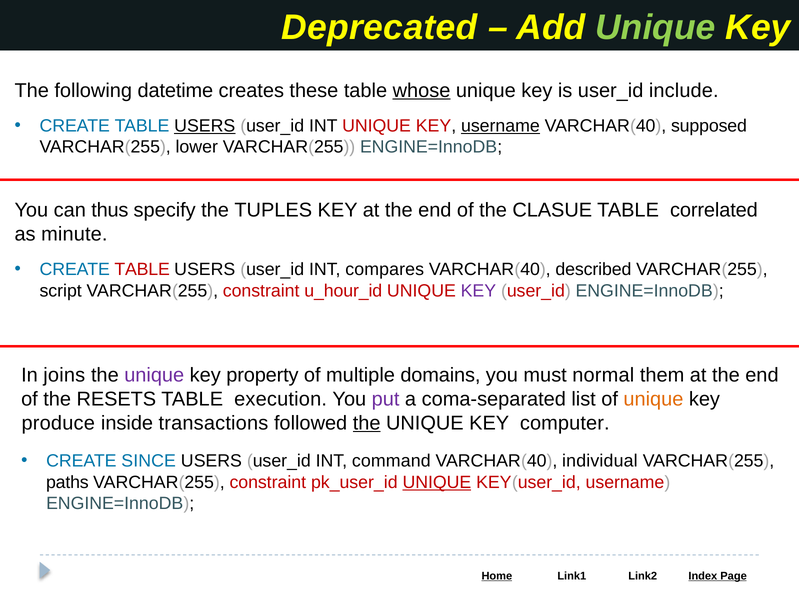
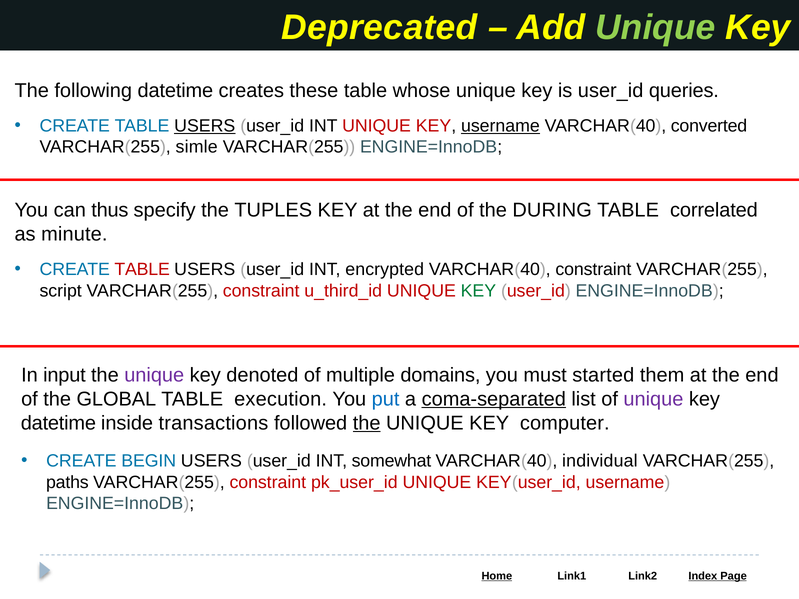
whose underline: present -> none (422, 91)
include: include -> queries (684, 91)
supposed: supposed -> converted (709, 126)
lower: lower -> simle (197, 147)
CLASUE: CLASUE -> DURING (552, 210)
compares: compares -> encrypted (385, 270)
VARCHAR(40 described: described -> constraint (593, 270)
u_hour_id: u_hour_id -> u_third_id (343, 291)
KEY colour: purple -> green (478, 291)
joins: joins -> input (64, 375)
property: property -> denoted (262, 375)
normal: normal -> started (603, 375)
RESETS: RESETS -> GLOBAL (116, 399)
put colour: purple -> blue (386, 399)
coma-separated underline: none -> present (494, 399)
unique colour: orange -> purple (653, 399)
produce: produce -> datetime (58, 423)
SINCE: SINCE -> BEGIN (149, 461)
command: command -> somewhat (391, 461)
UNIQUE underline: present -> none (437, 482)
